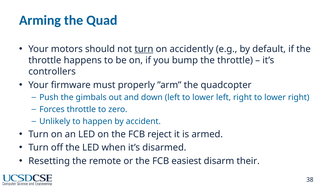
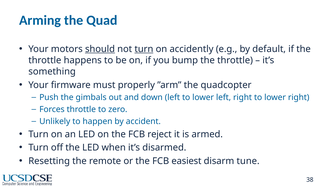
should underline: none -> present (100, 49)
controllers: controllers -> something (52, 71)
their: their -> tune (248, 161)
